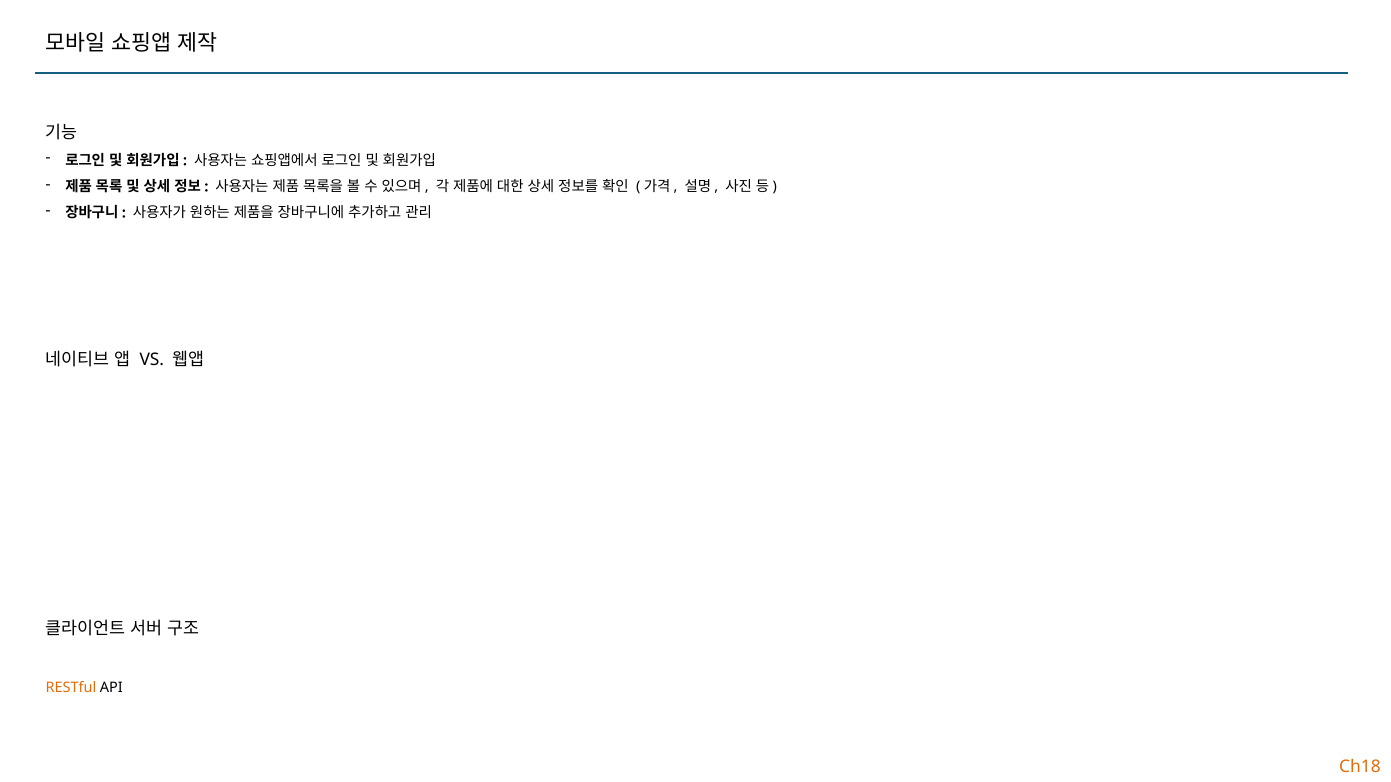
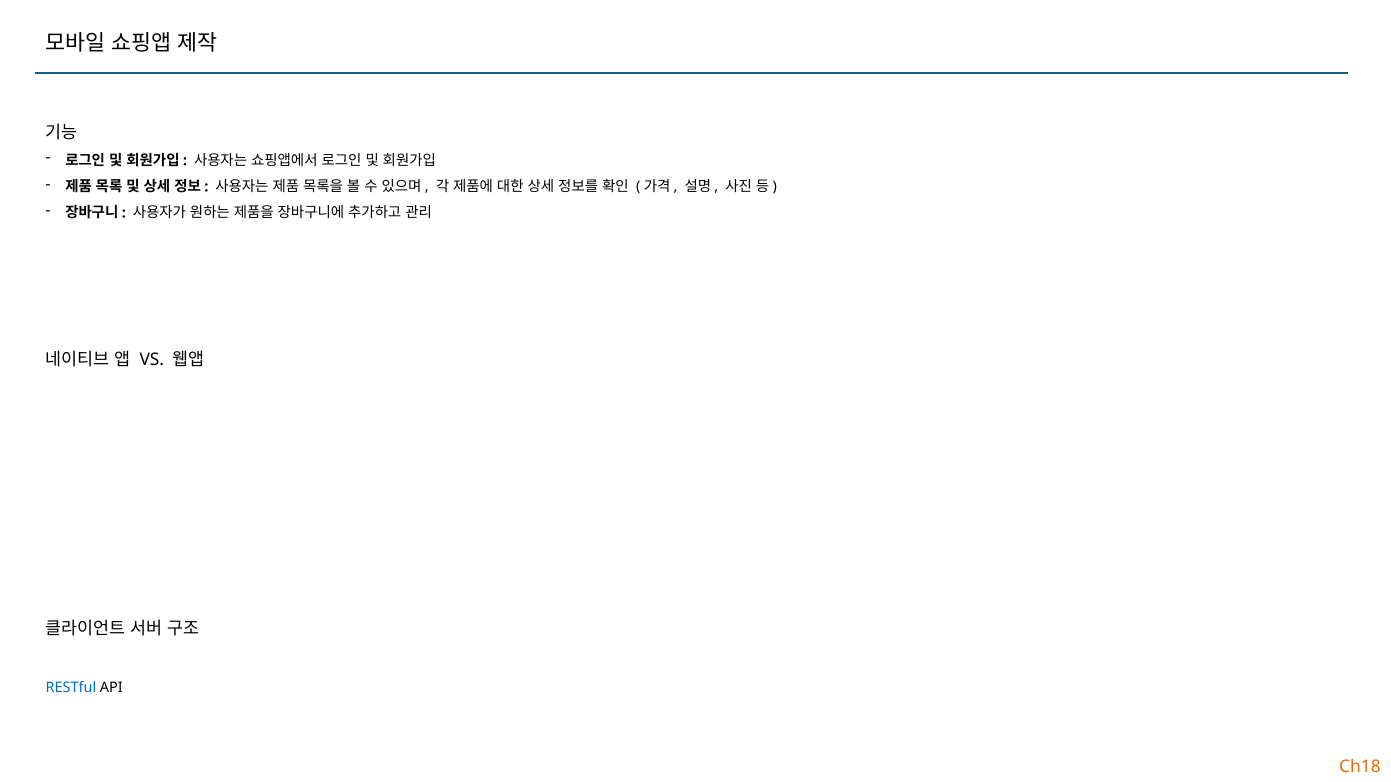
RESTful colour: orange -> blue (71, 688)
